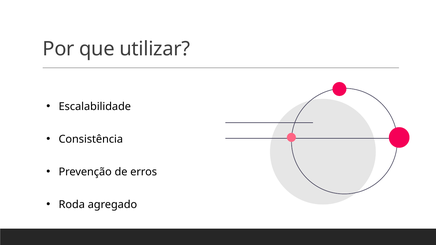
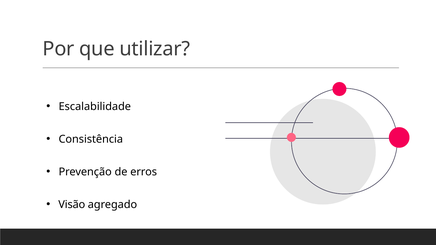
Roda: Roda -> Visão (72, 205)
